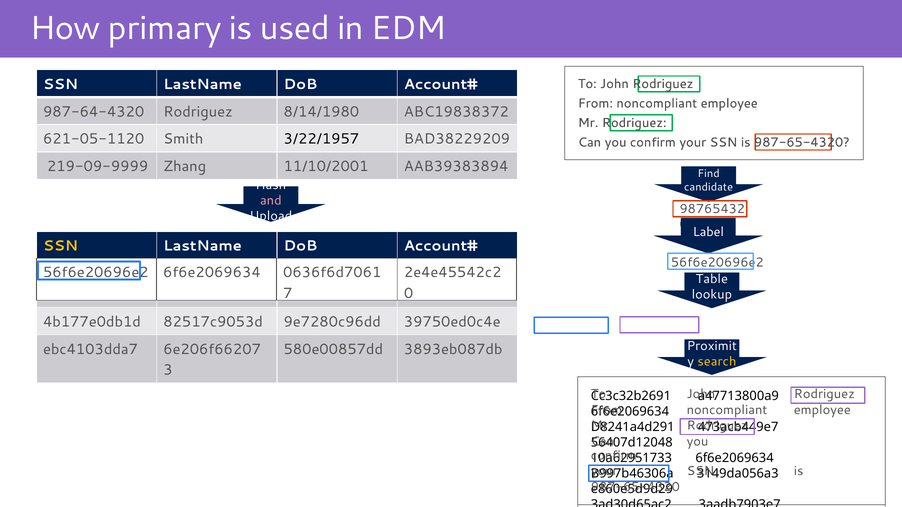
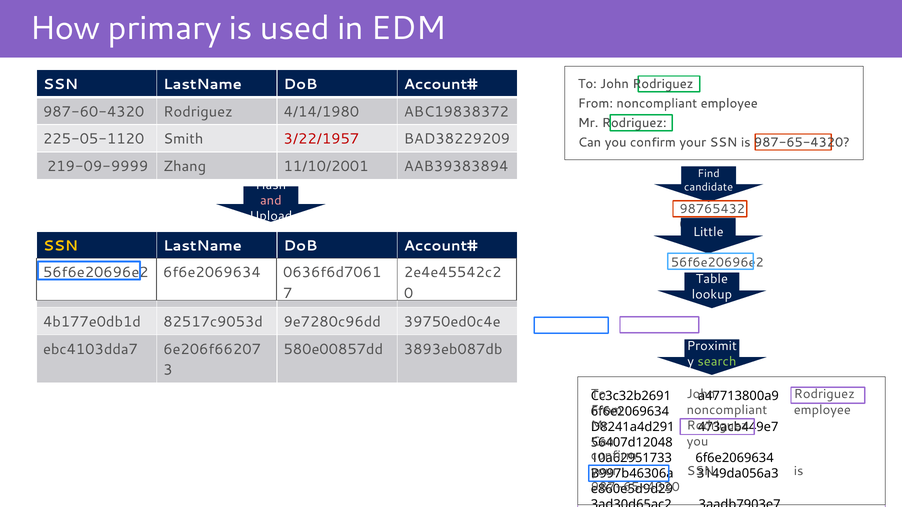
987-64-4320: 987-64-4320 -> 987-60-4320 (94, 112)
8/14/1980: 8/14/1980 -> 4/14/1980 (321, 112)
621-05-1120: 621-05-1120 -> 225-05-1120 (94, 139)
3/22/1957 colour: black -> red (321, 139)
Label: Label -> Little (708, 232)
search colour: yellow -> light green (717, 361)
